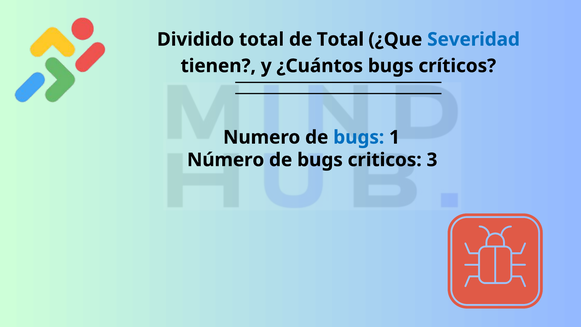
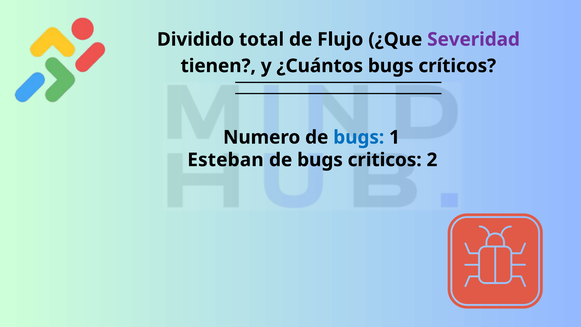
de Total: Total -> Flujo (340, 39)
Severidad colour: blue -> purple (474, 39)
Número: Número -> Esteban (225, 160)
3: 3 -> 2 (432, 160)
